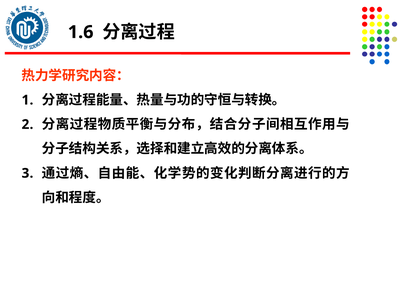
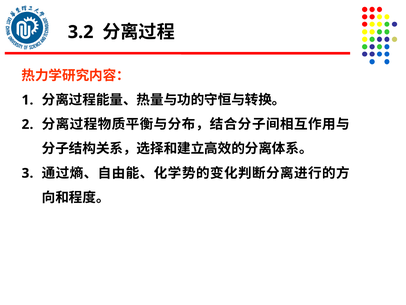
1.6: 1.6 -> 3.2 (81, 32)
